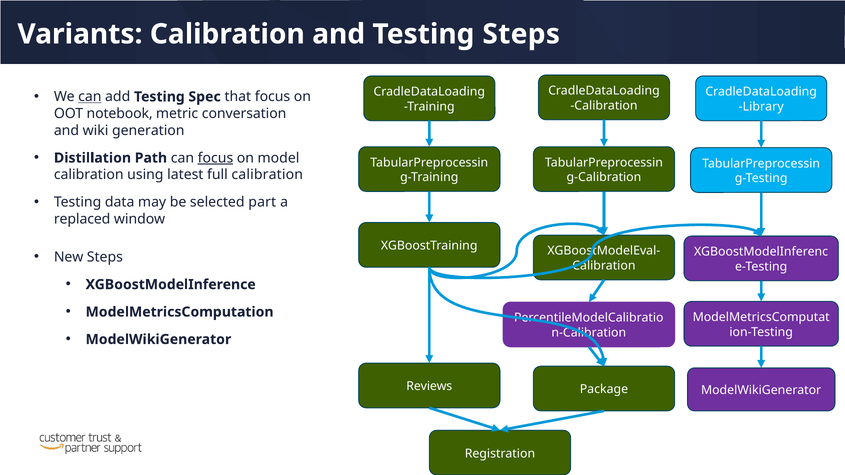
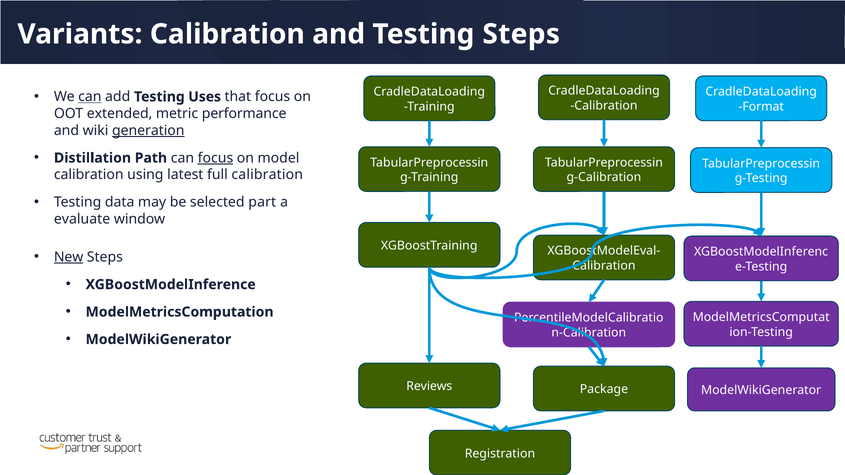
Spec: Spec -> Uses (205, 97)
Library: Library -> Format (761, 107)
notebook: notebook -> extended (120, 114)
conversation: conversation -> performance (244, 114)
generation underline: none -> present (148, 131)
replaced: replaced -> evaluate (82, 219)
New underline: none -> present (69, 257)
